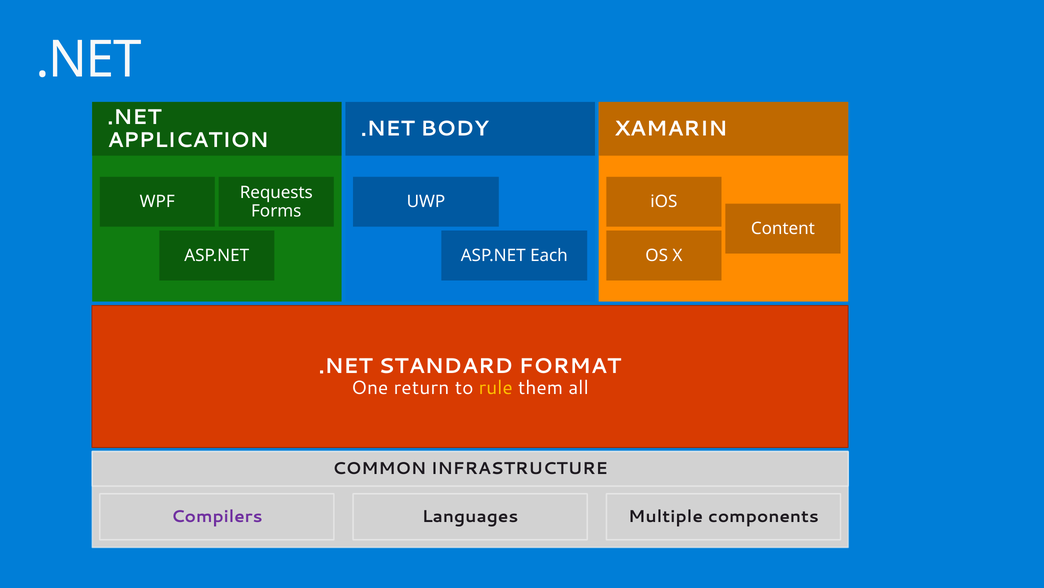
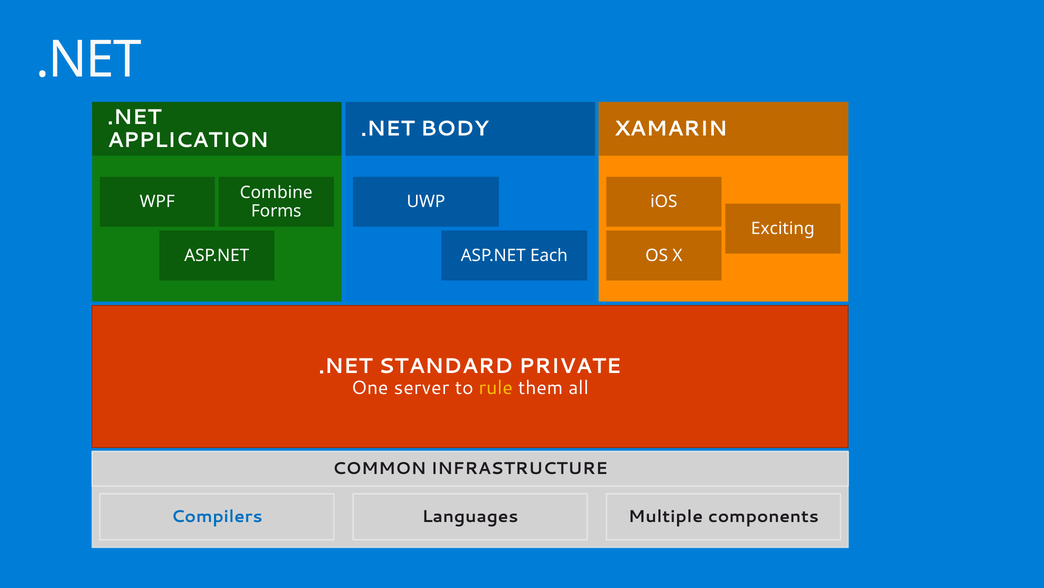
Requests: Requests -> Combine (276, 192)
Content: Content -> Exciting (783, 228)
FORMAT: FORMAT -> PRIVATE (570, 366)
return: return -> server (421, 388)
Compilers colour: purple -> blue (217, 516)
